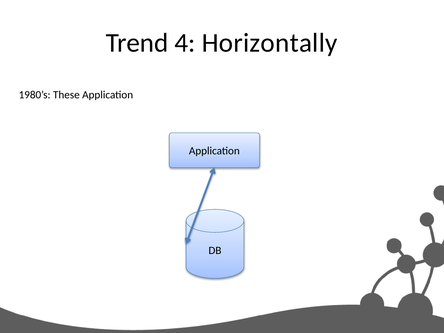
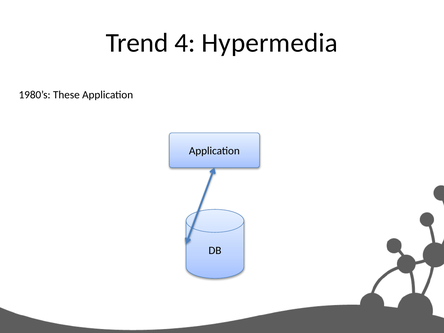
Horizontally: Horizontally -> Hypermedia (270, 43)
